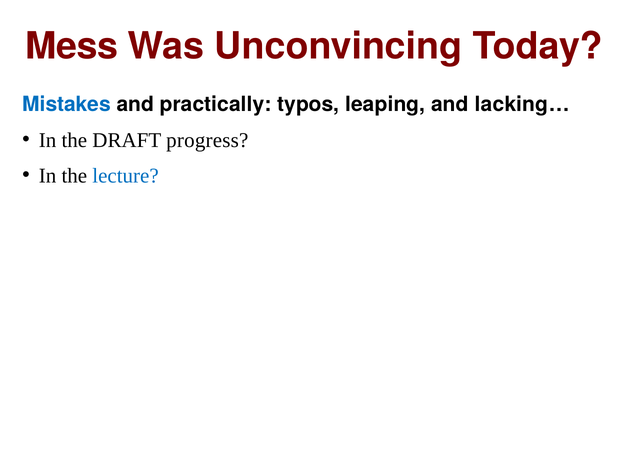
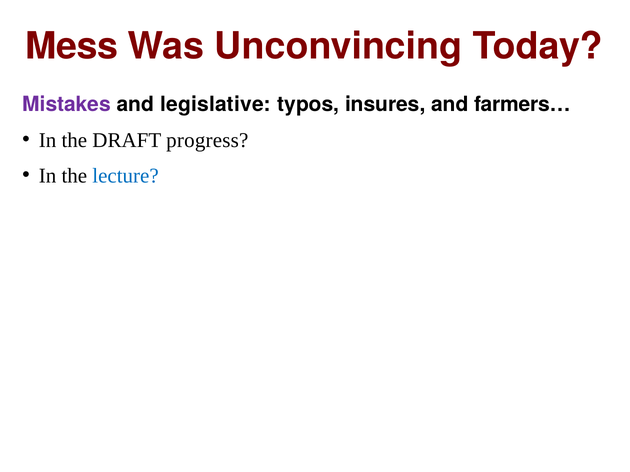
Mistakes colour: blue -> purple (67, 105)
practically: practically -> legislative (216, 105)
leaping: leaping -> insures (385, 105)
lacking…: lacking… -> farmers… (522, 105)
